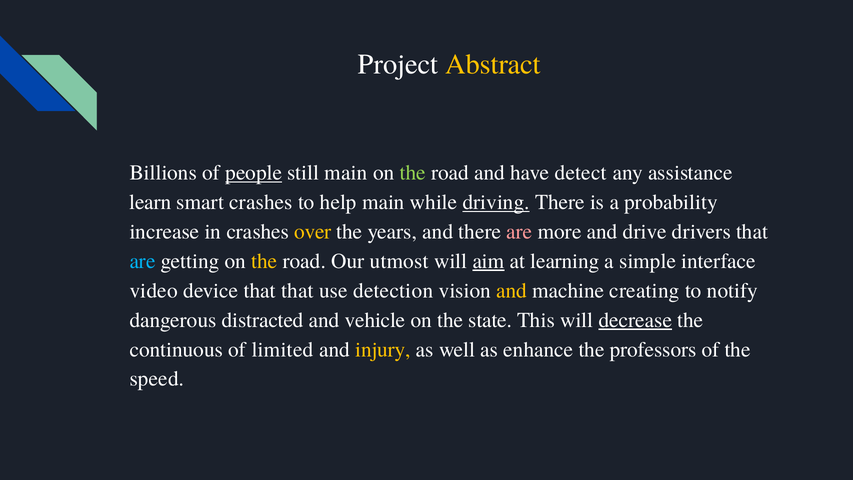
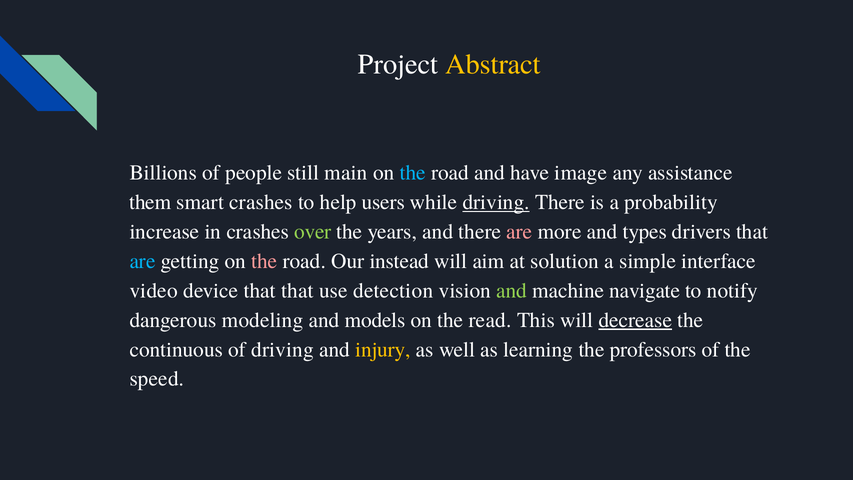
people underline: present -> none (254, 173)
the colour: light green -> light blue (413, 173)
detect: detect -> image (581, 173)
learn: learn -> them (150, 202)
help main: main -> users (383, 202)
over colour: yellow -> light green (313, 232)
drive: drive -> types (645, 232)
the colour: yellow -> pink (264, 261)
utmost: utmost -> instead (399, 261)
aim underline: present -> none (489, 261)
learning: learning -> solution (565, 261)
and colour: yellow -> light green (512, 291)
creating: creating -> navigate (645, 291)
distracted: distracted -> modeling (263, 320)
vehicle: vehicle -> models (375, 320)
state: state -> read (490, 320)
of limited: limited -> driving (283, 349)
enhance: enhance -> learning (538, 349)
